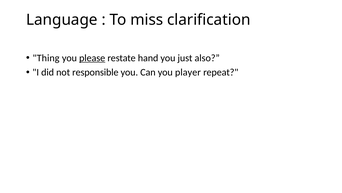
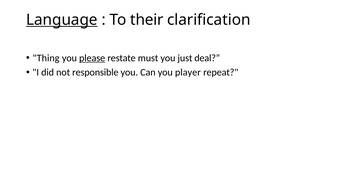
Language underline: none -> present (62, 20)
miss: miss -> their (147, 20)
hand: hand -> must (148, 58)
also: also -> deal (207, 58)
